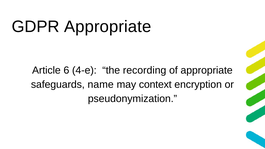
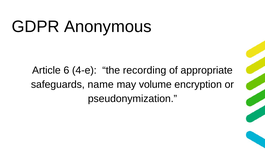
GDPR Appropriate: Appropriate -> Anonymous (108, 27)
context: context -> volume (155, 85)
